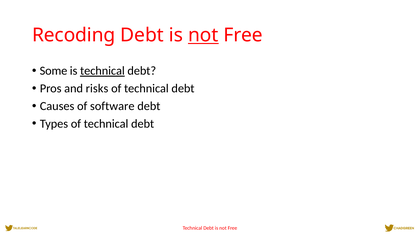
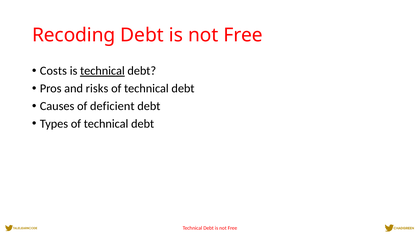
not underline: present -> none (203, 35)
Some: Some -> Costs (53, 71)
software: software -> deficient (112, 106)
